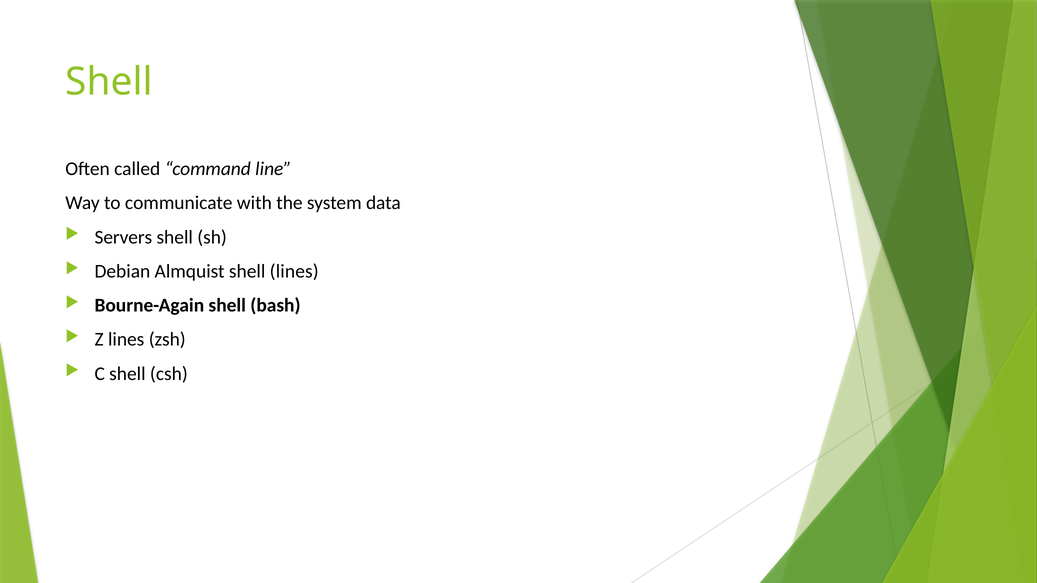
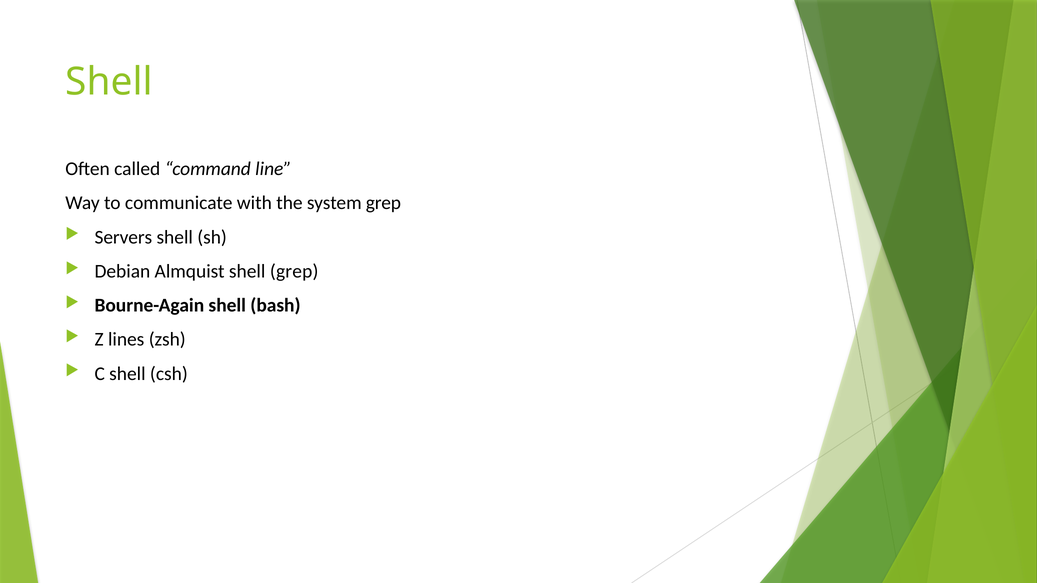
system data: data -> grep (383, 203)
shell lines: lines -> grep (294, 271)
